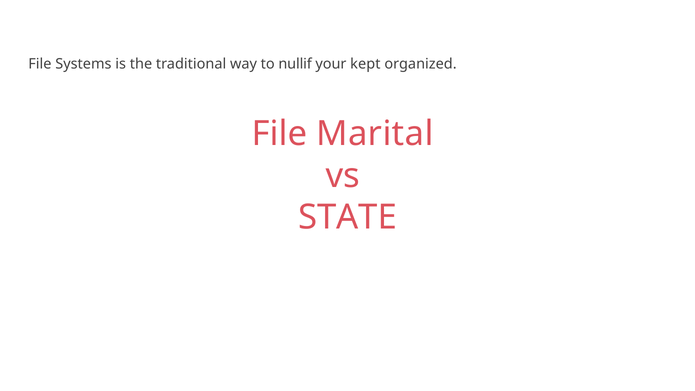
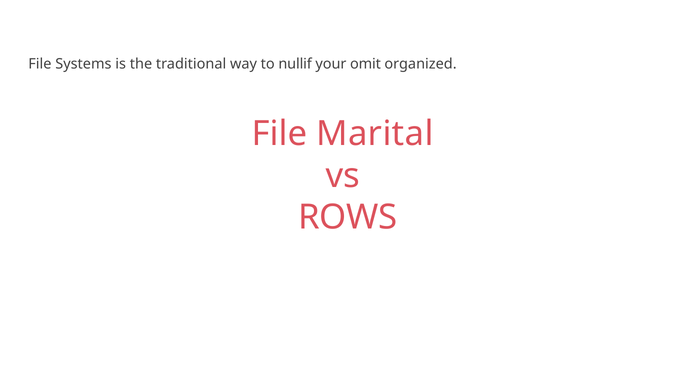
kept: kept -> omit (366, 64)
STATE: STATE -> ROWS (348, 217)
